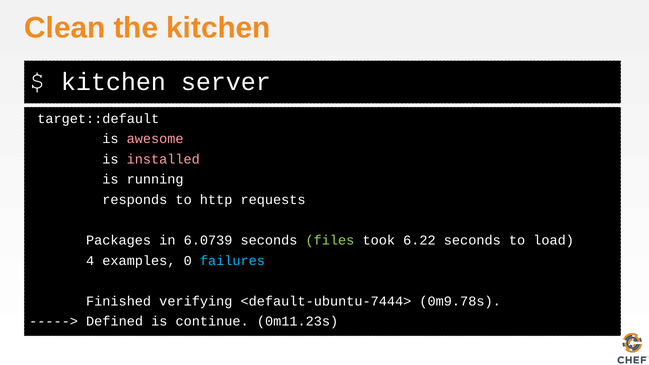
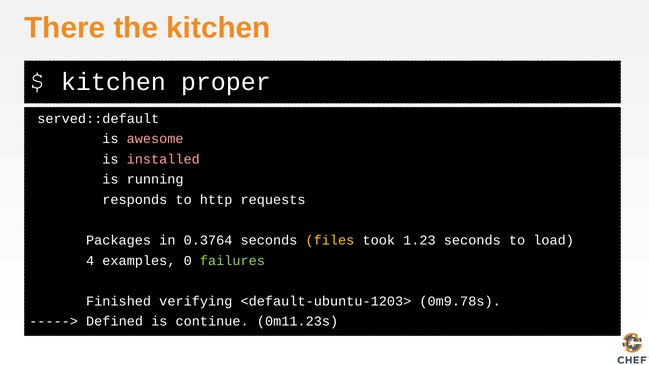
Clean: Clean -> There (65, 28)
server: server -> proper (226, 82)
target::default: target::default -> served::default (98, 119)
6.0739: 6.0739 -> 0.3764 (208, 240)
files colour: light green -> yellow (330, 240)
6.22: 6.22 -> 1.23 (419, 240)
failures colour: light blue -> light green (232, 261)
<default-ubuntu-7444>: <default-ubuntu-7444> -> <default-ubuntu-1203> (326, 301)
